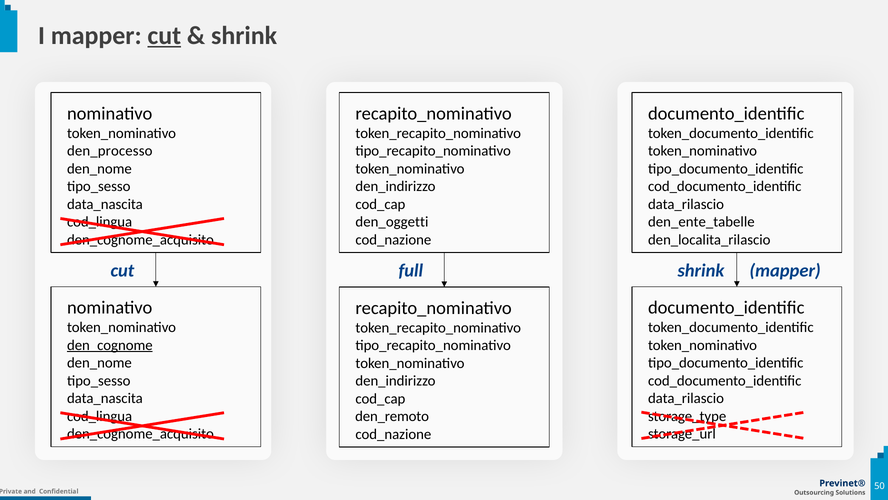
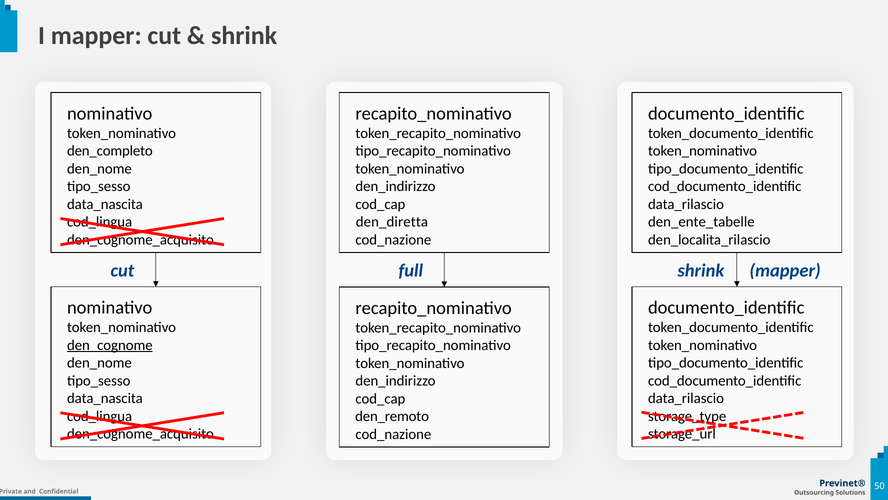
cut underline: present -> none (164, 36)
den_processo: den_processo -> den_completo (110, 151)
den_oggetti: den_oggetti -> den_diretta (392, 222)
